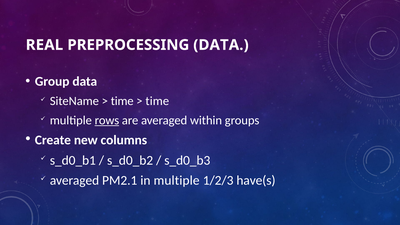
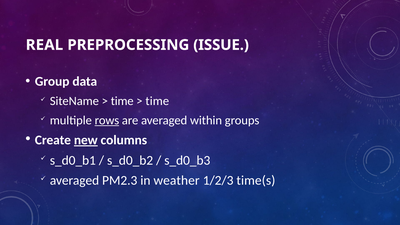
PREPROCESSING DATA: DATA -> ISSUE (221, 45)
new underline: none -> present (86, 140)
PM2.1: PM2.1 -> PM2.3 (120, 180)
in multiple: multiple -> weather (177, 180)
have(s: have(s -> time(s (256, 180)
